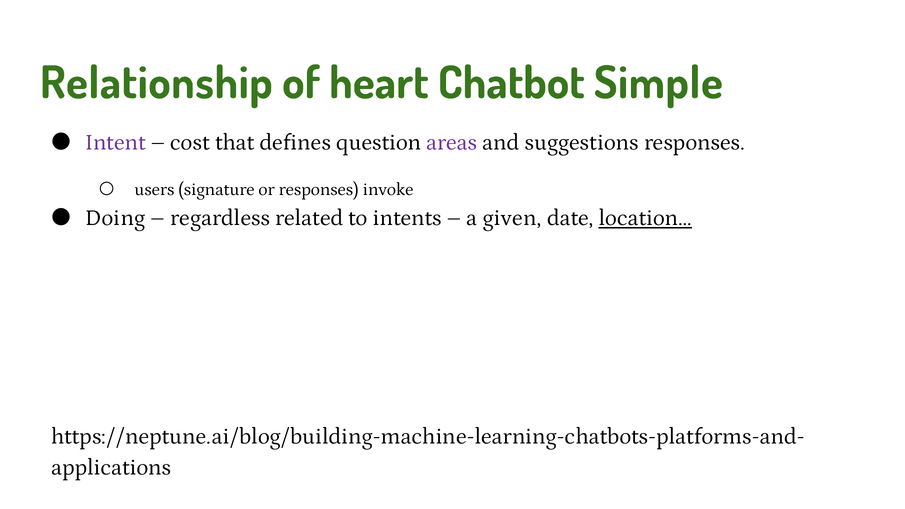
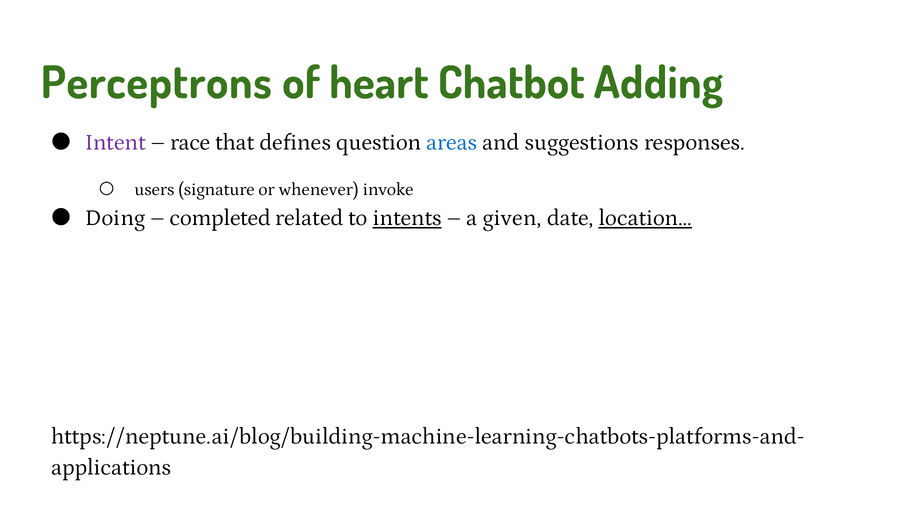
Relationship: Relationship -> Perceptrons (156, 83)
Simple: Simple -> Adding (658, 83)
cost: cost -> race (190, 142)
areas colour: purple -> blue (452, 142)
or responses: responses -> whenever (319, 189)
regardless: regardless -> completed (220, 218)
intents underline: none -> present (407, 218)
